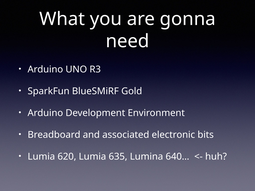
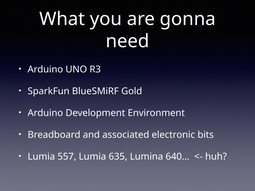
620: 620 -> 557 (67, 157)
